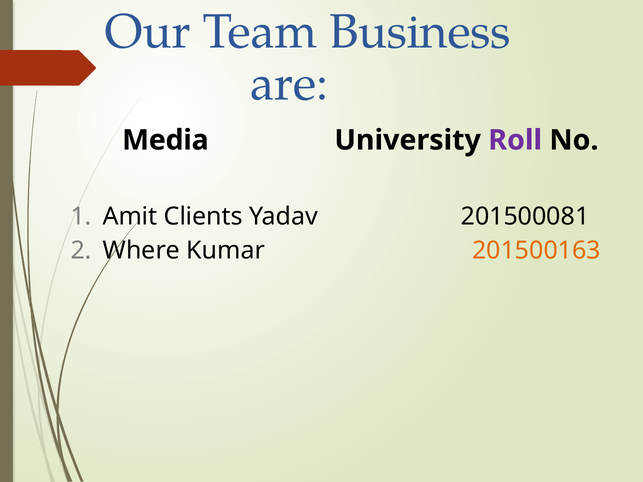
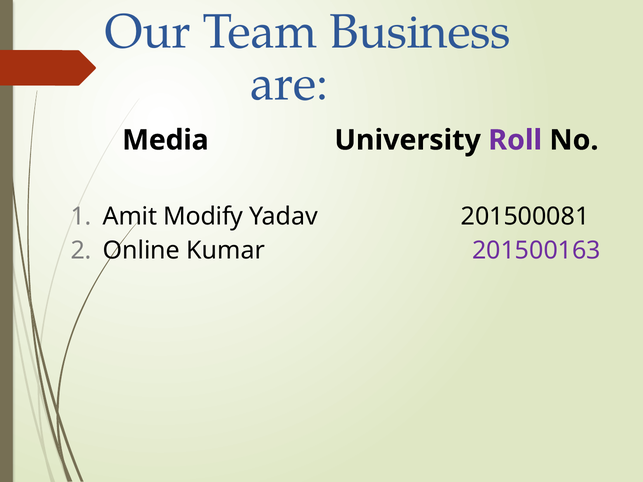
Clients: Clients -> Modify (203, 216)
Where: Where -> Online (141, 251)
201500163 colour: orange -> purple (536, 251)
